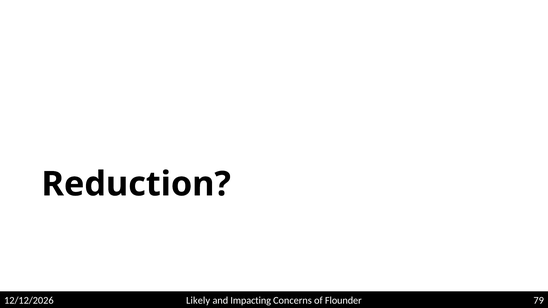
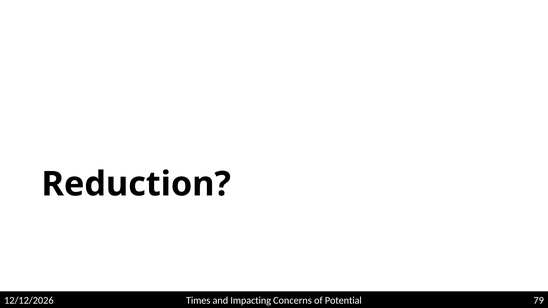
Likely: Likely -> Times (198, 301)
Flounder: Flounder -> Potential (343, 301)
